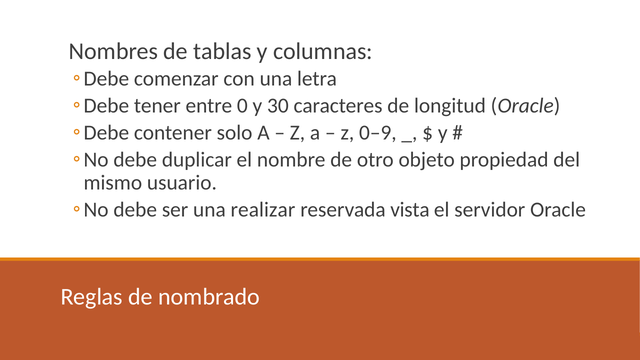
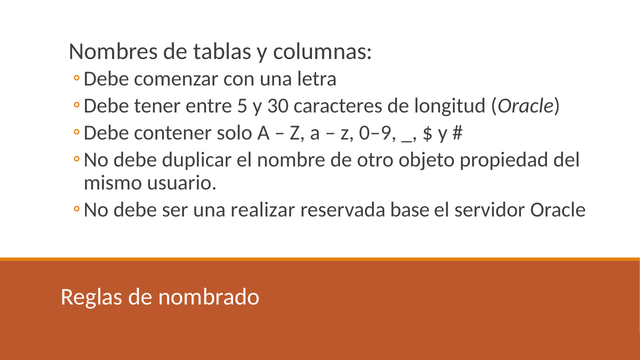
0: 0 -> 5 (242, 106)
vista: vista -> base (410, 210)
